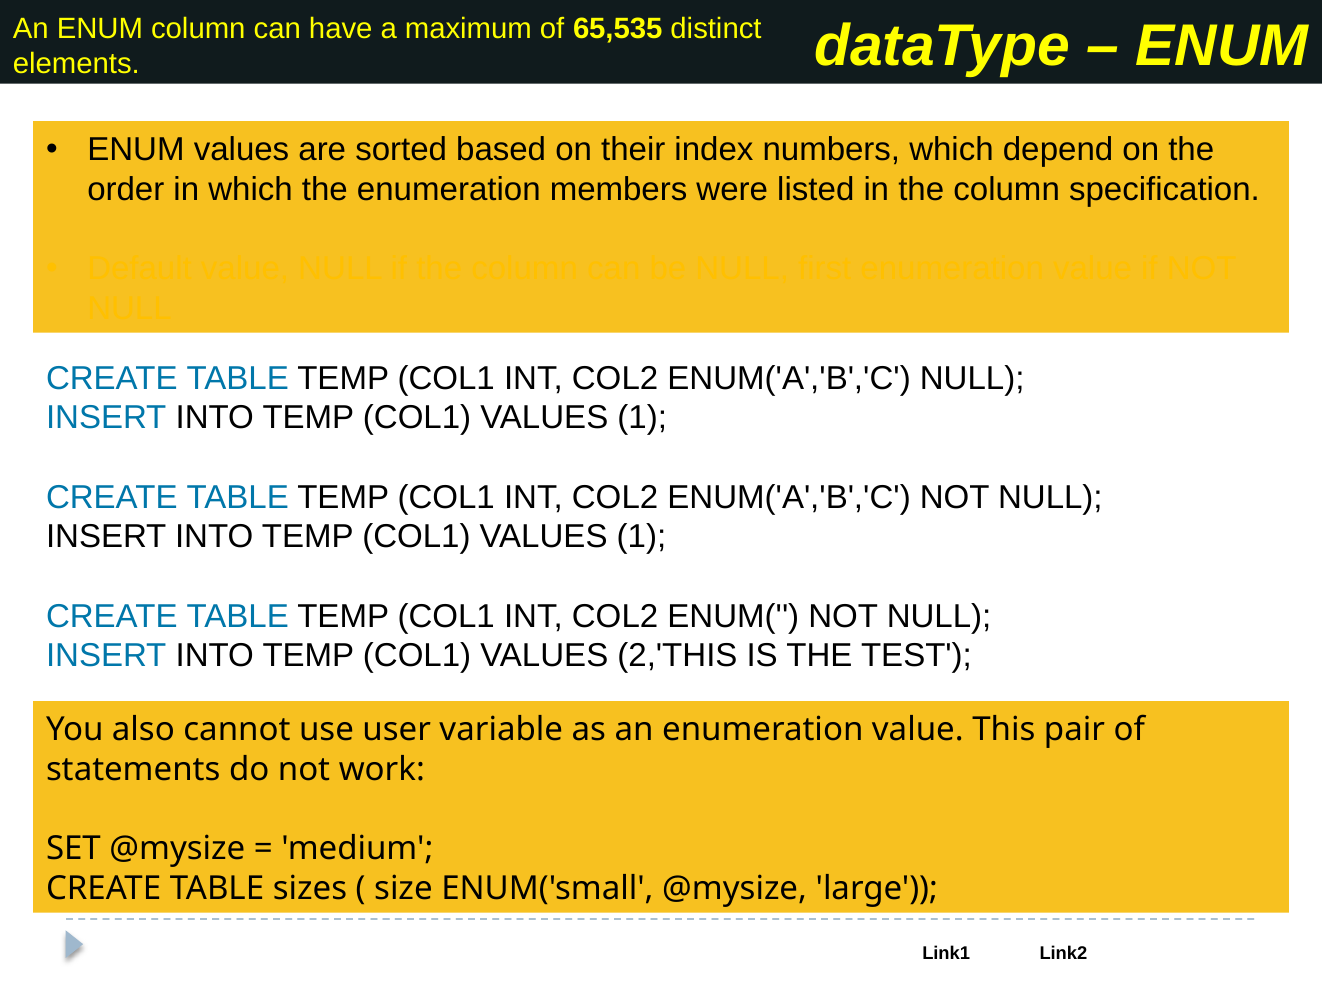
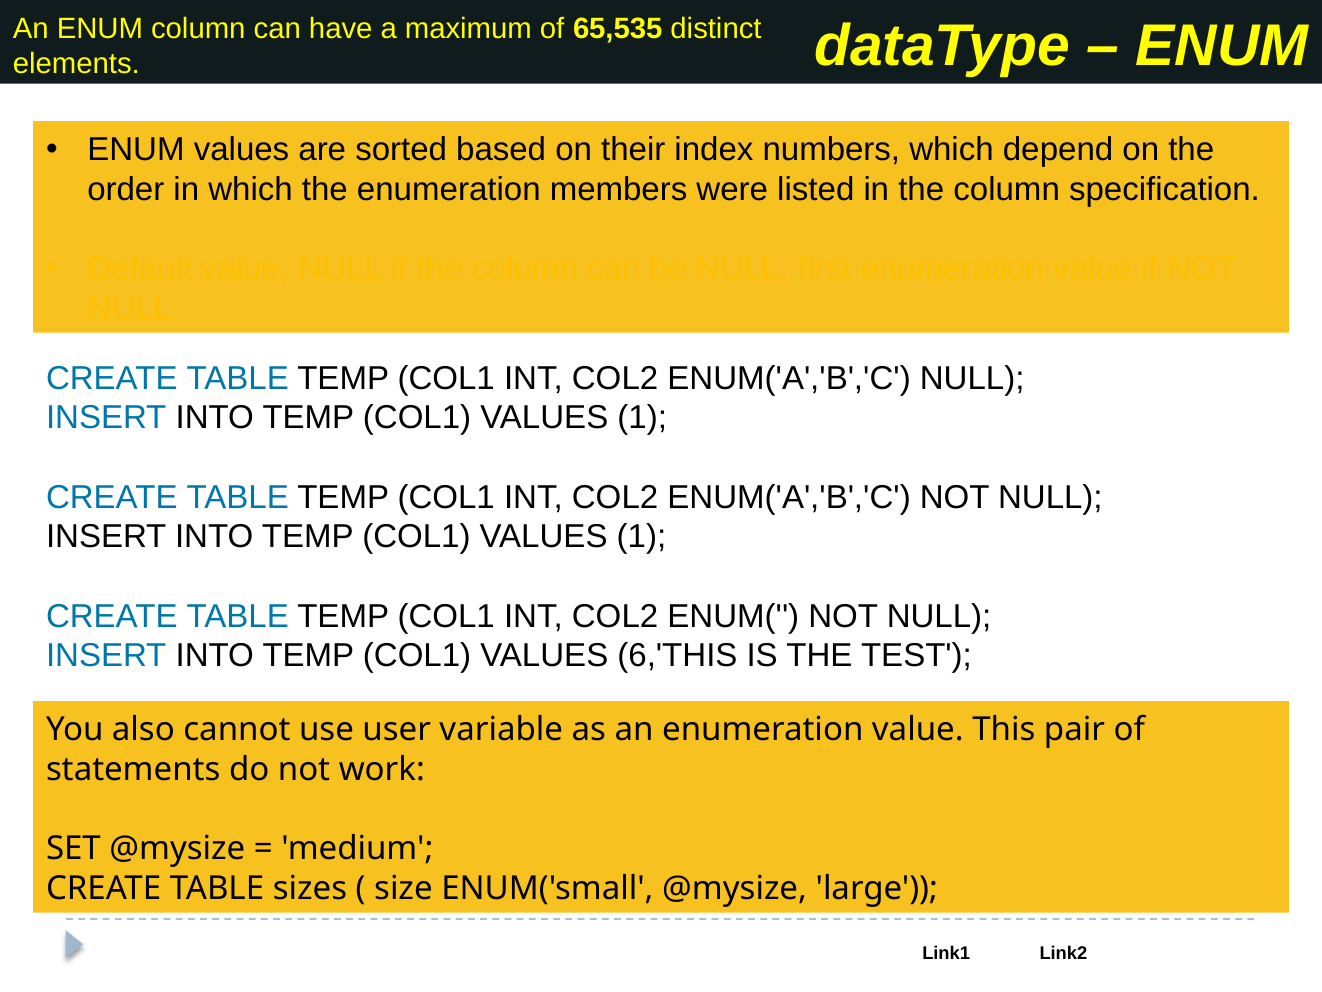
2,'THIS: 2,'THIS -> 6,'THIS (677, 656)
